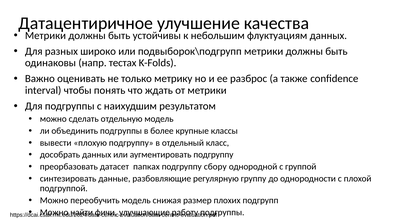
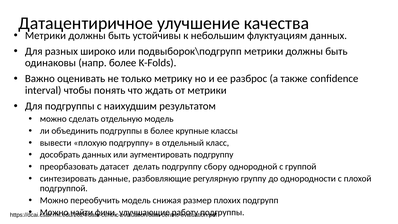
напр тестах: тестах -> более (123, 63)
папках: папках -> делать (146, 167)
